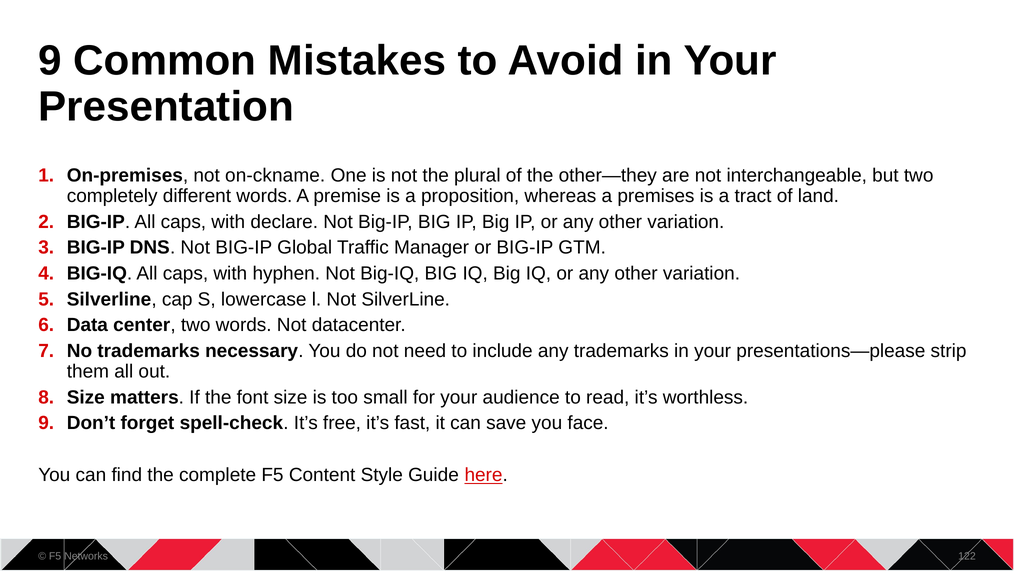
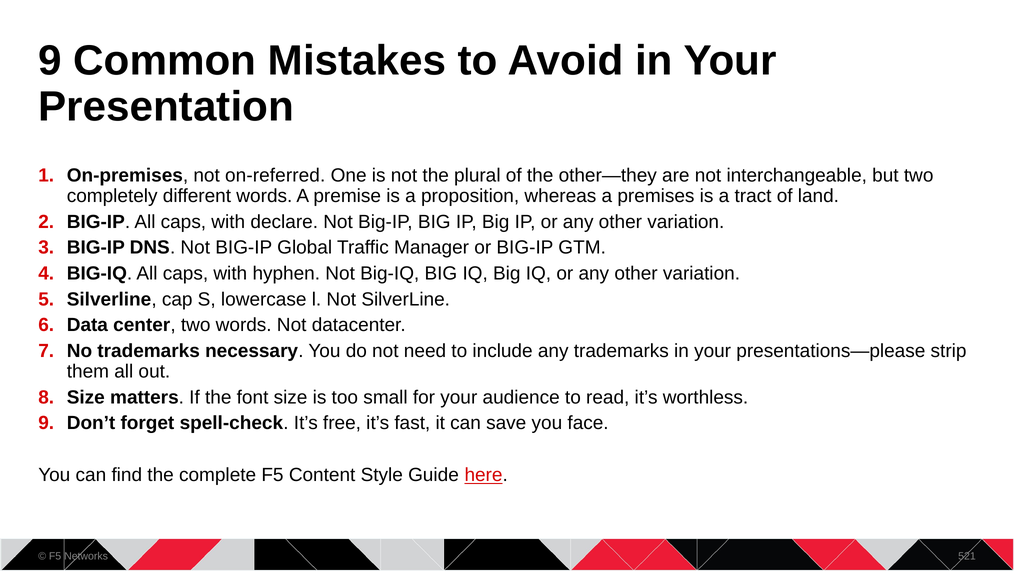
on-ckname: on-ckname -> on-referred (275, 175)
122: 122 -> 521 (967, 556)
